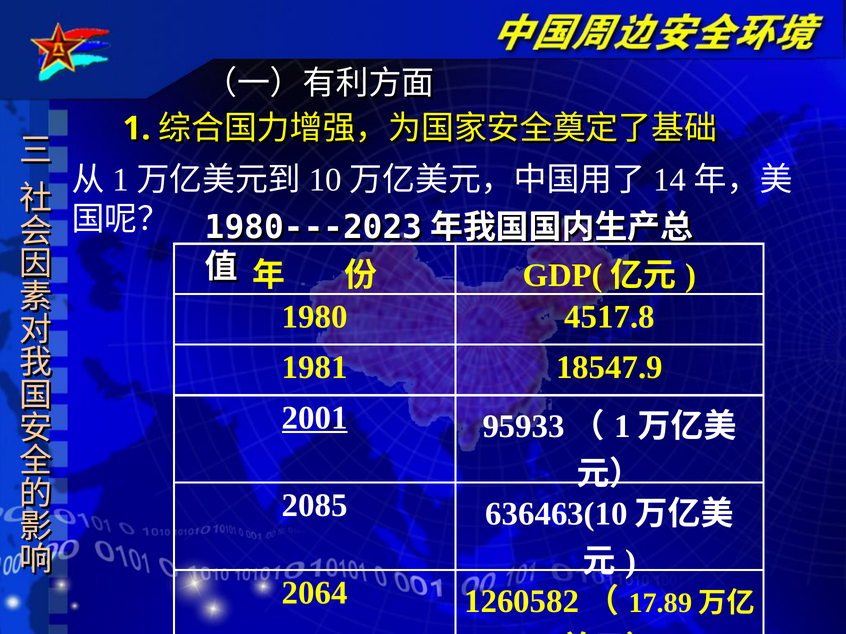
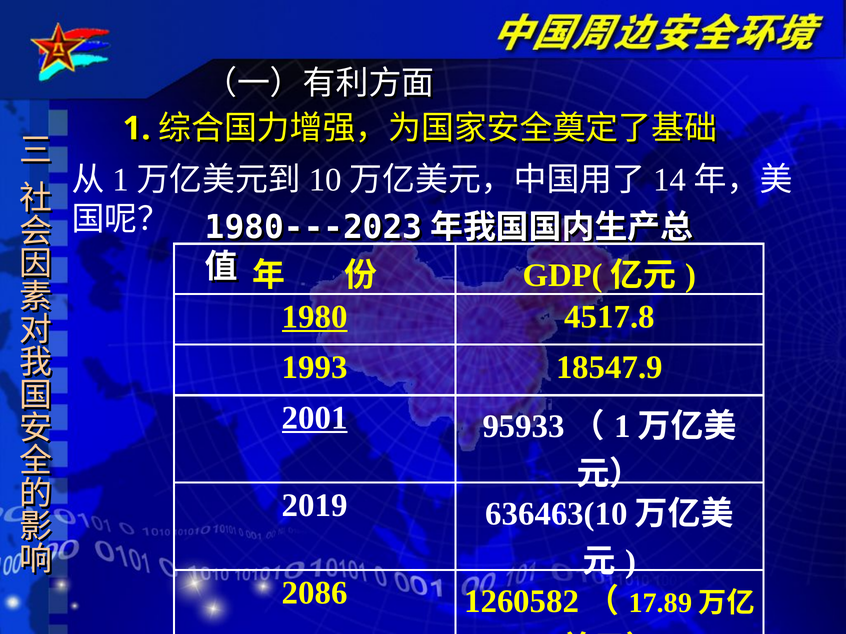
1980 underline: none -> present (315, 317)
1981: 1981 -> 1993 (315, 368)
2085: 2085 -> 2019 (315, 506)
2064: 2064 -> 2086 (315, 593)
